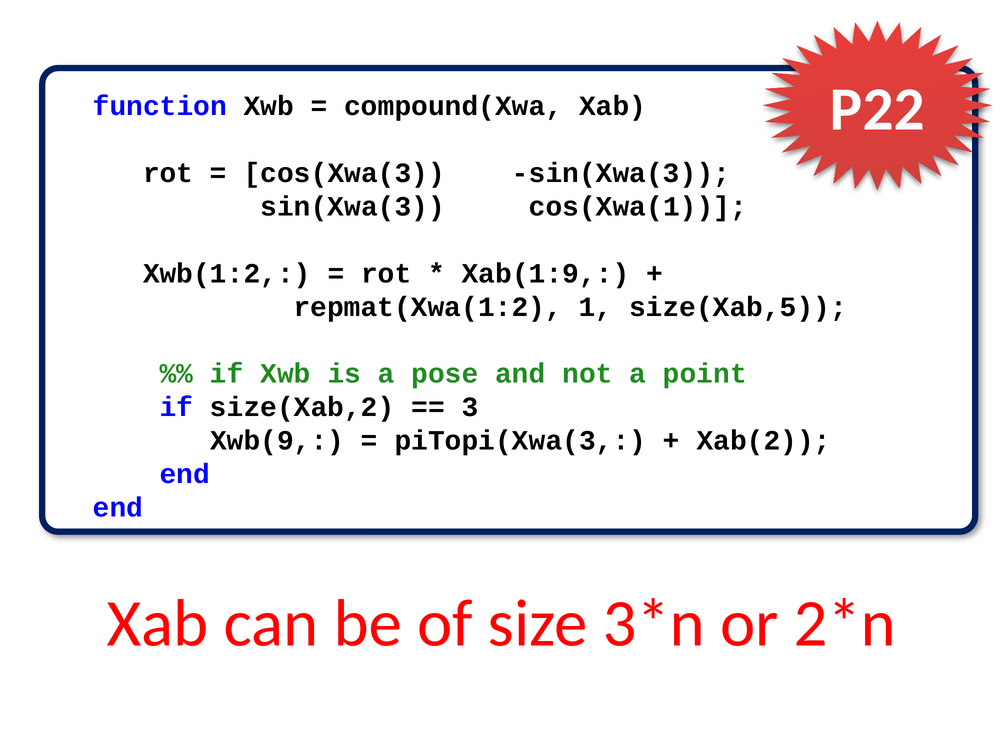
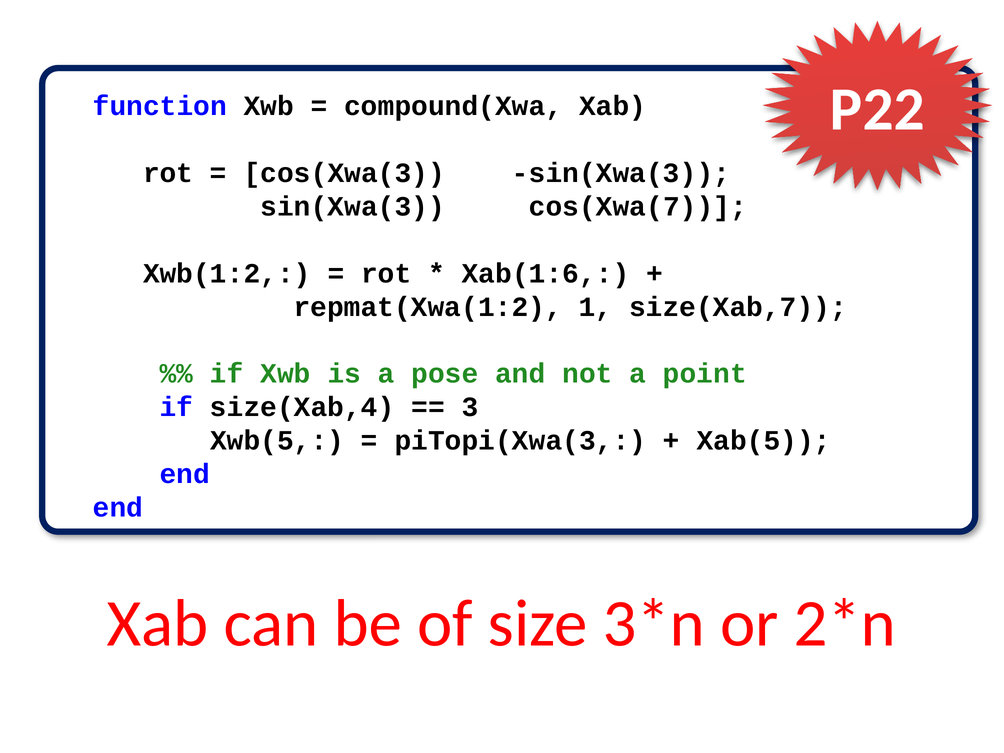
cos(Xwa(1: cos(Xwa(1 -> cos(Xwa(7 (638, 206)
Xab(1:9: Xab(1:9 -> Xab(1:6 (546, 273)
size(Xab,5: size(Xab,5 -> size(Xab,7 (738, 307)
size(Xab,2: size(Xab,2 -> size(Xab,4 (302, 407)
Xwb(9: Xwb(9 -> Xwb(5 (277, 441)
Xab(2: Xab(2 -> Xab(5 (764, 441)
